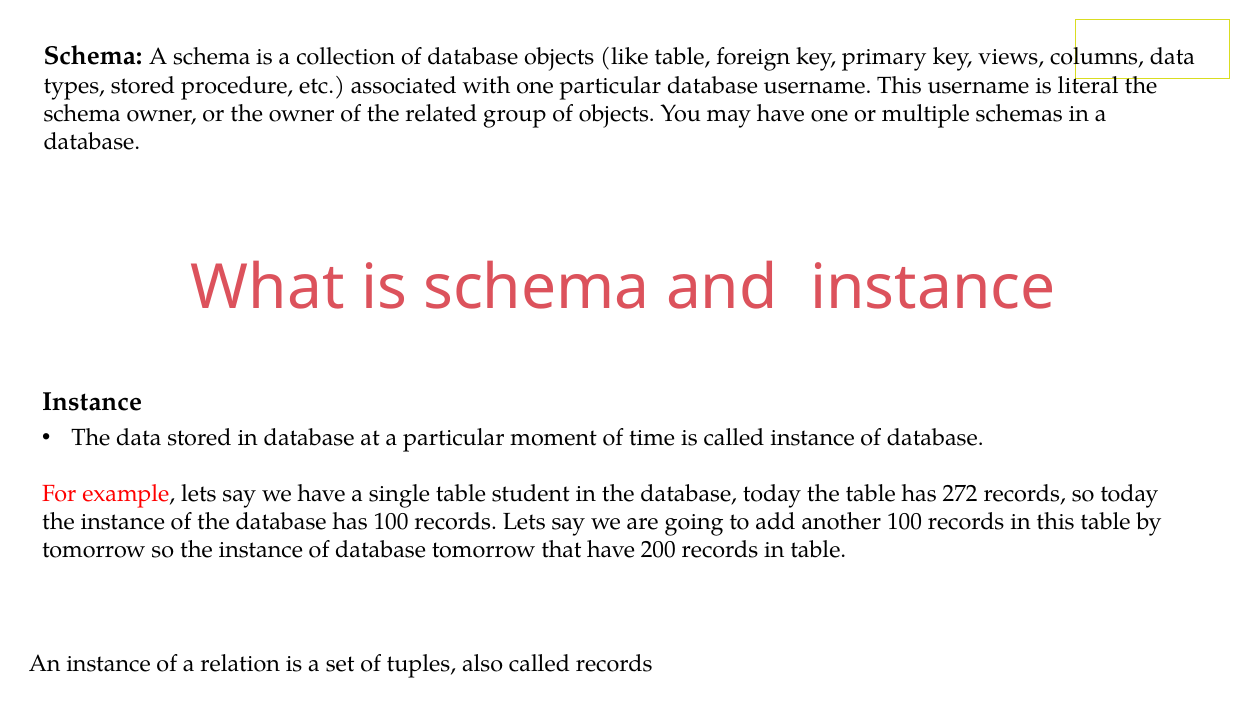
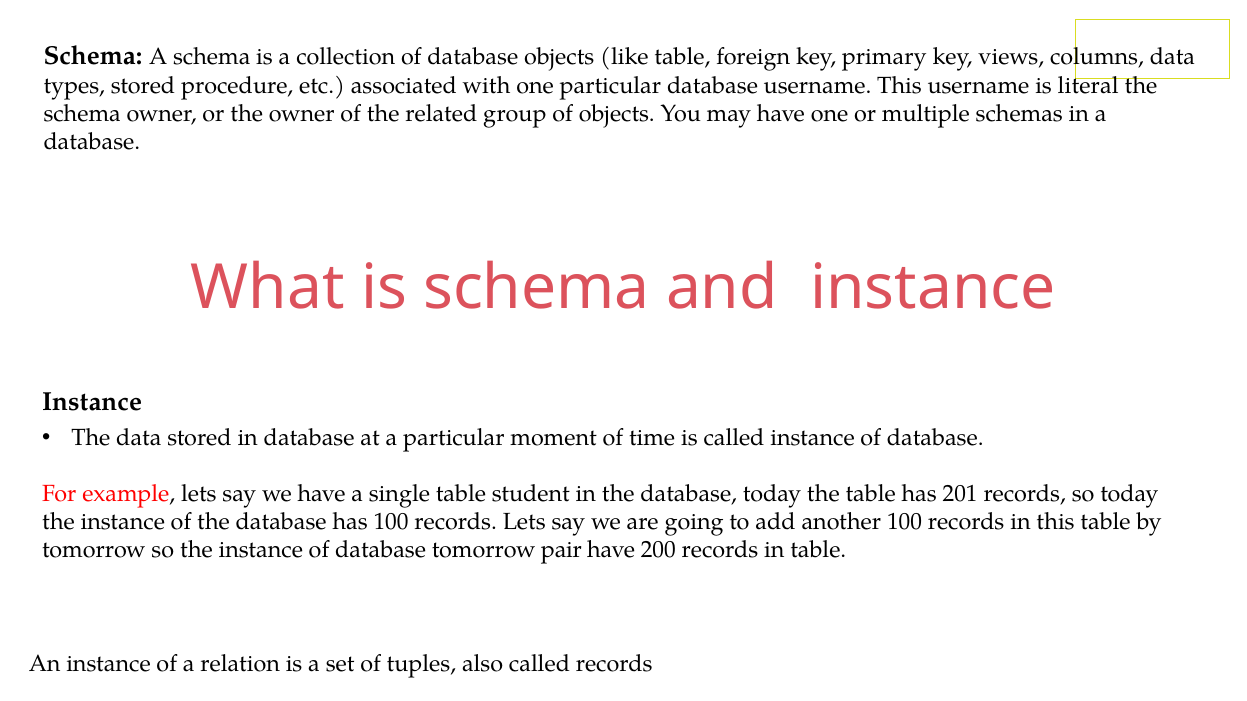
272: 272 -> 201 (960, 494)
that: that -> pair (561, 550)
